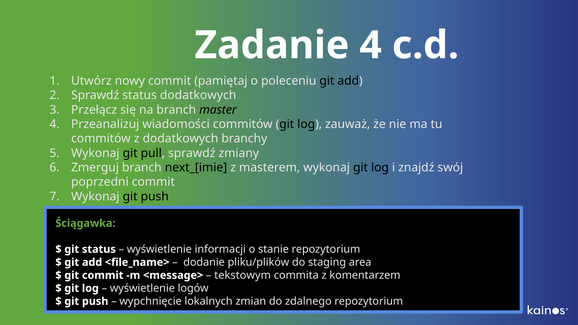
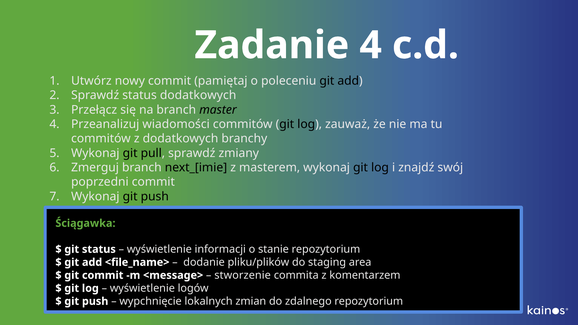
tekstowym: tekstowym -> stworzenie (243, 275)
